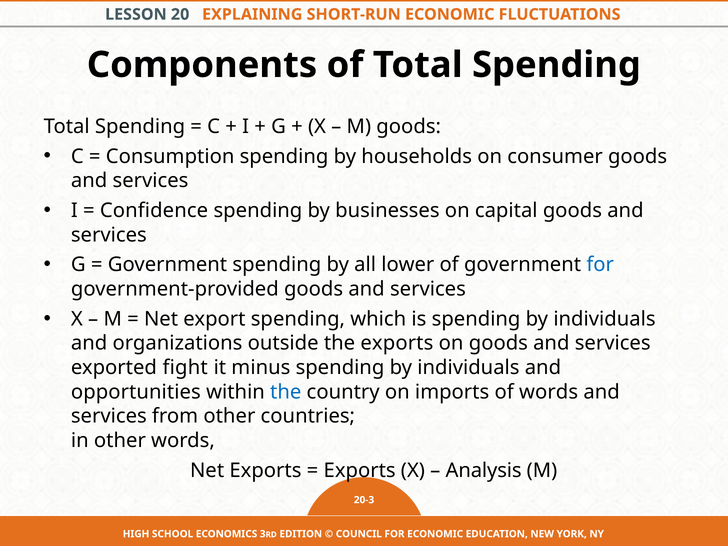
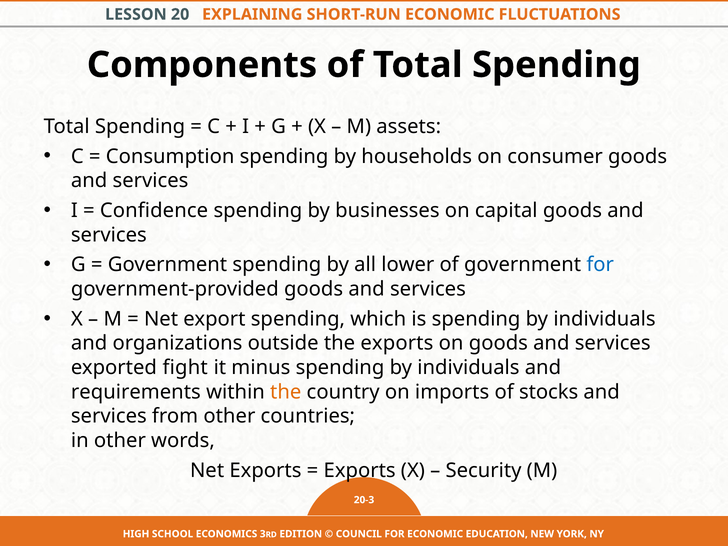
M goods: goods -> assets (409, 126)
opportunities: opportunities -> requirements (136, 392)
the colour: blue -> orange (286, 392)
of words: words -> stocks (549, 392)
Analysis: Analysis -> Security (484, 471)
